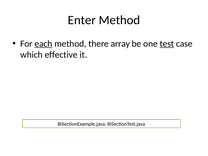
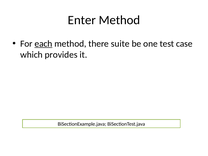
array: array -> suite (120, 44)
test underline: present -> none (167, 44)
effective: effective -> provides (61, 55)
